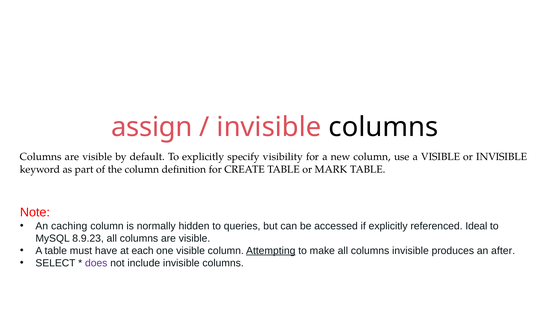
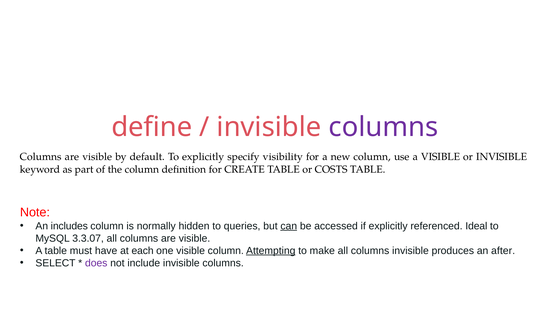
assign: assign -> define (152, 127)
columns colour: black -> purple (383, 127)
MARK: MARK -> COSTS (331, 169)
caching: caching -> includes (69, 226)
can underline: none -> present (289, 226)
8.9.23: 8.9.23 -> 3.3.07 (88, 239)
